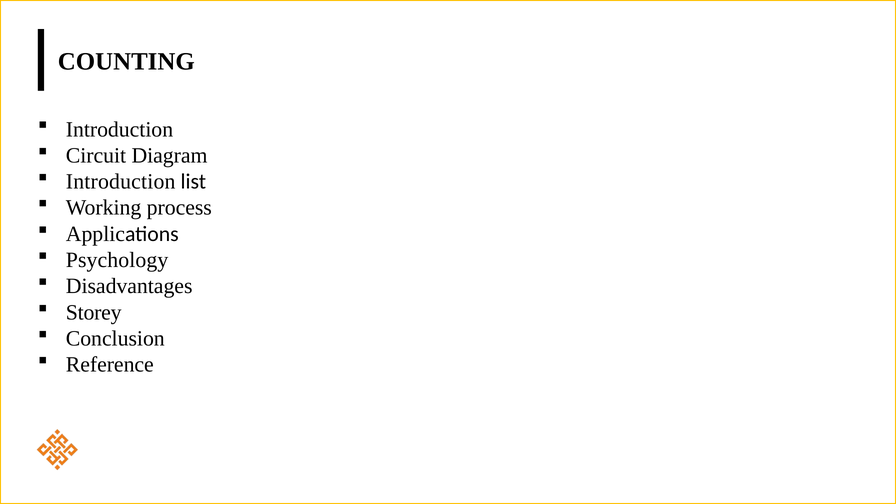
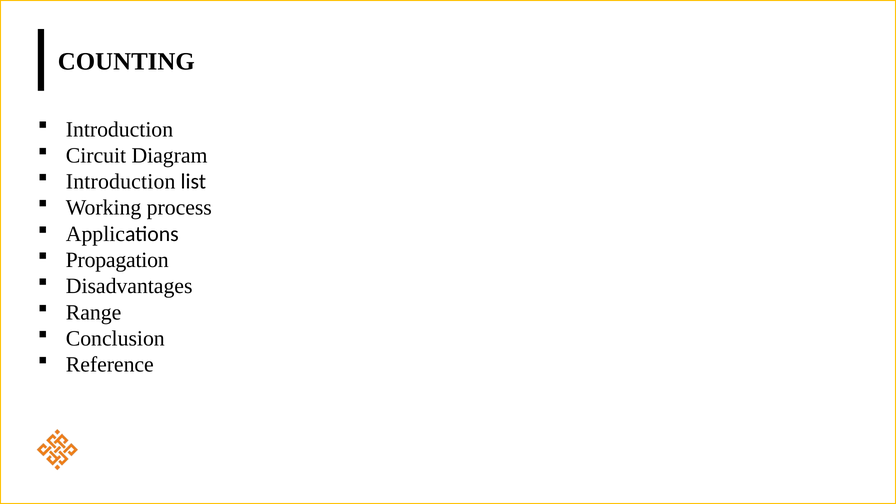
Psychology: Psychology -> Propagation (117, 260)
Storey: Storey -> Range (94, 312)
